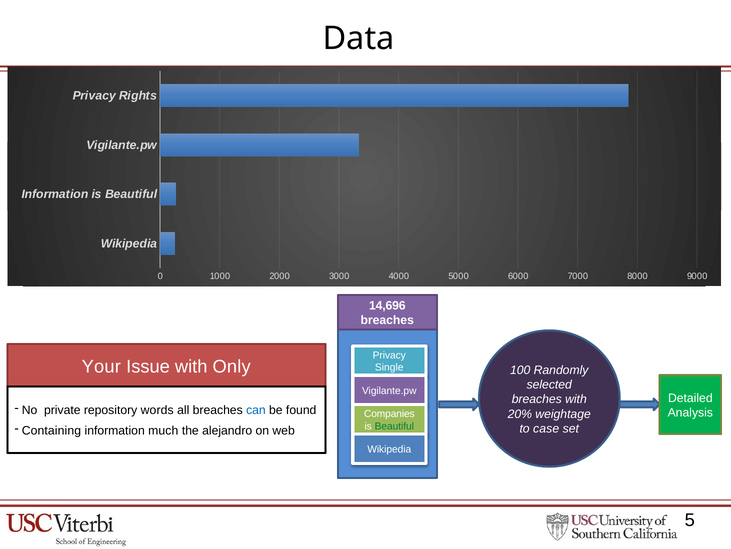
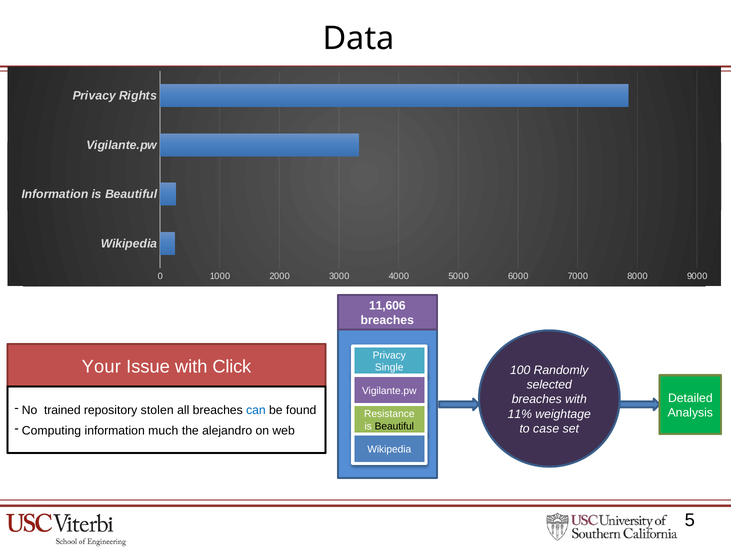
14,696: 14,696 -> 11,606 (387, 305)
Only: Only -> Click (232, 366)
private: private -> trained (62, 410)
words: words -> stolen (157, 410)
20%: 20% -> 11% (520, 413)
Companies: Companies -> Resistance (389, 413)
Beautiful colour: green -> black (394, 426)
Containing: Containing -> Computing (51, 430)
